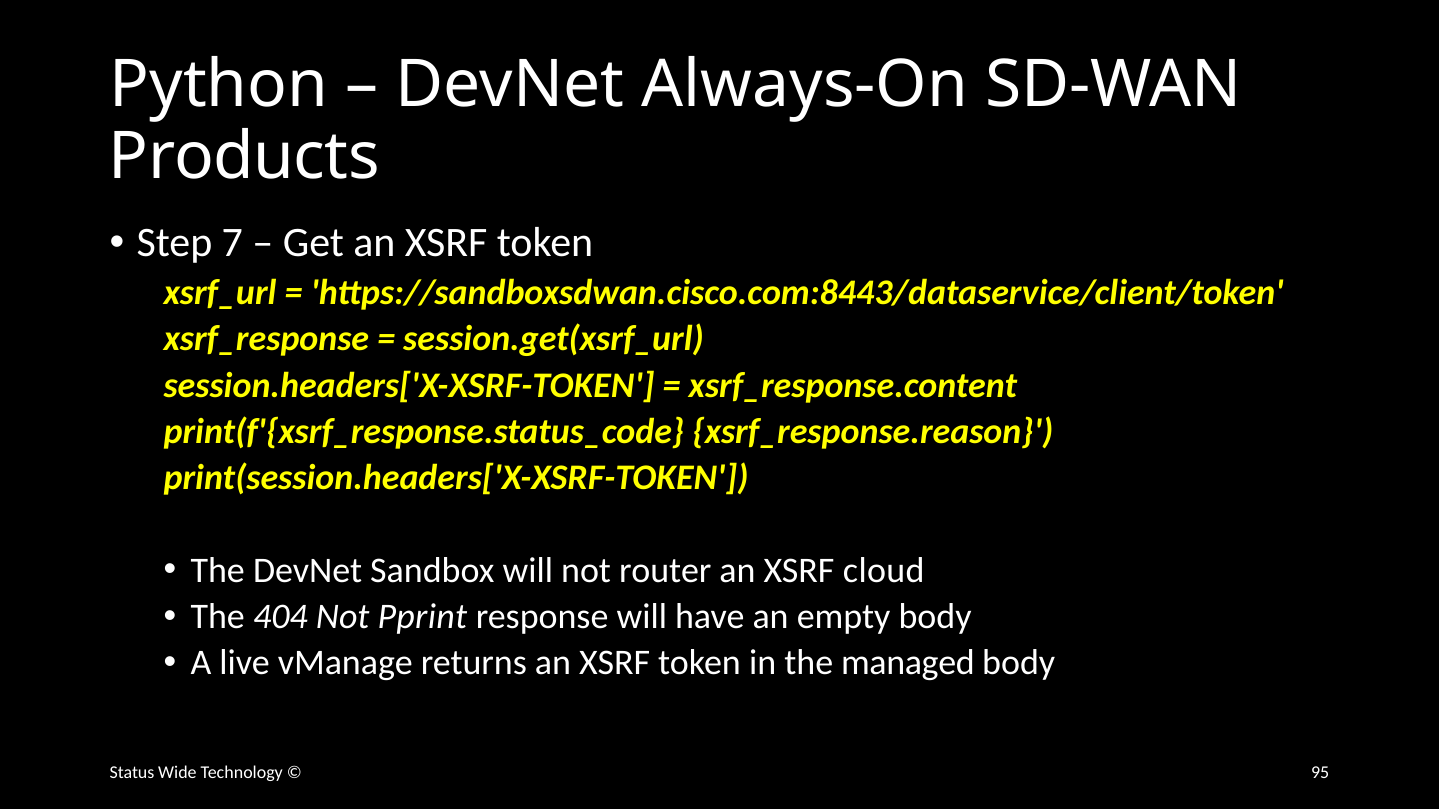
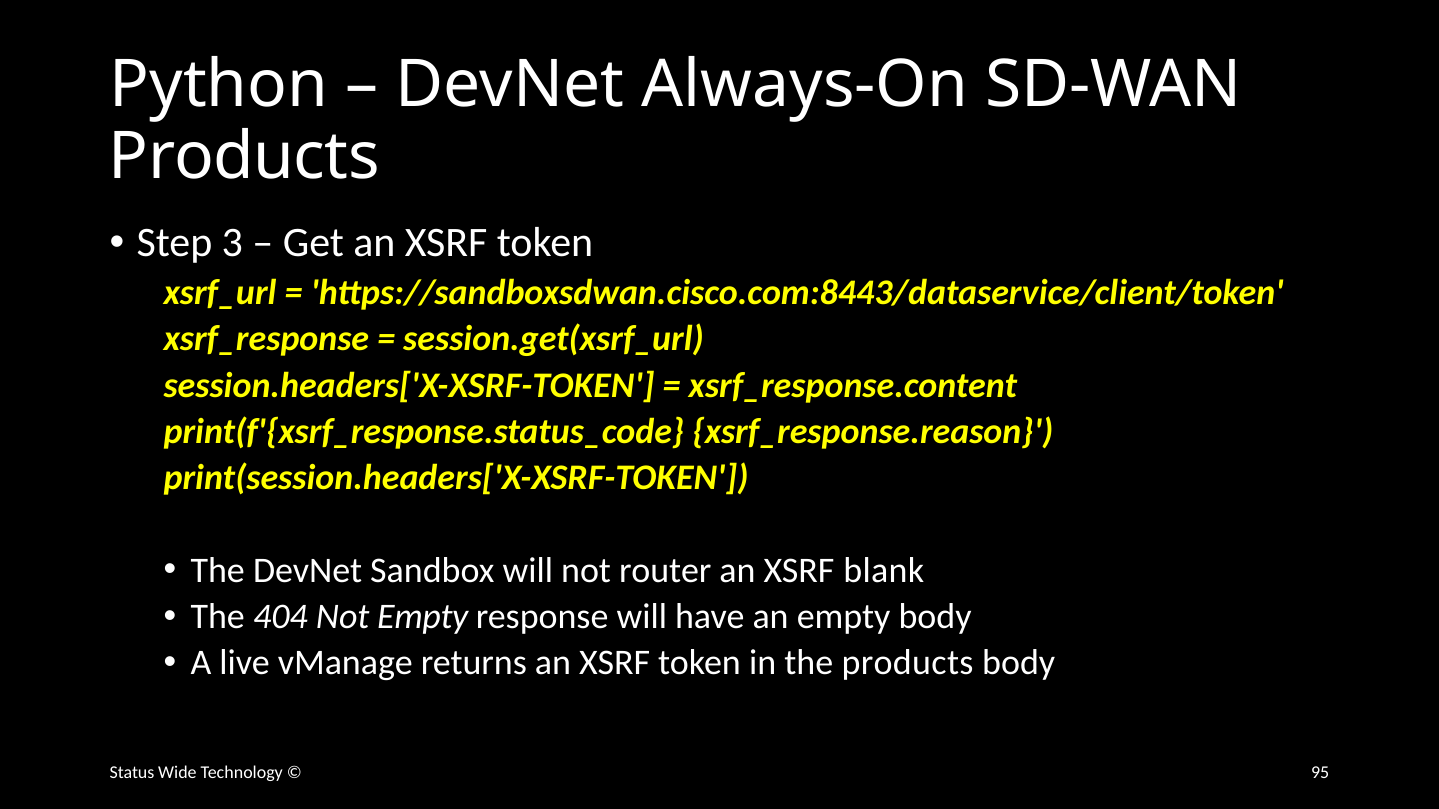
7: 7 -> 3 (232, 243)
cloud: cloud -> blank (884, 571)
Not Pprint: Pprint -> Empty (423, 617)
the managed: managed -> products (907, 663)
